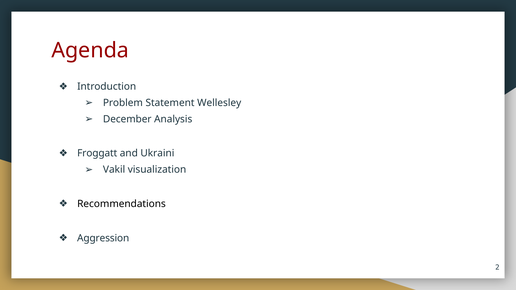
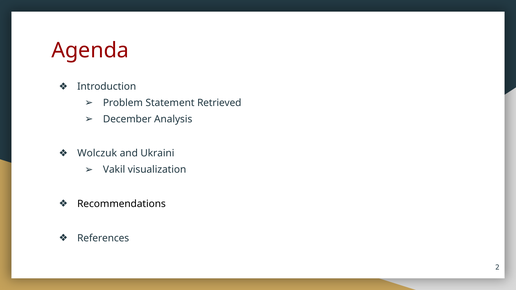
Wellesley: Wellesley -> Retrieved (219, 103)
Froggatt: Froggatt -> Wolczuk (97, 153)
Aggression: Aggression -> References (103, 238)
